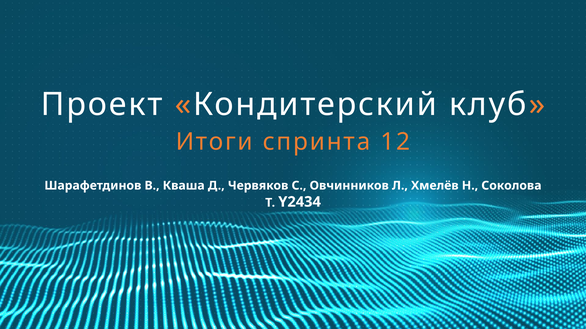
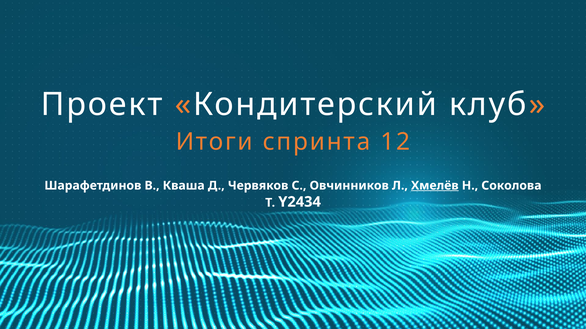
Хмелёв underline: none -> present (435, 186)
